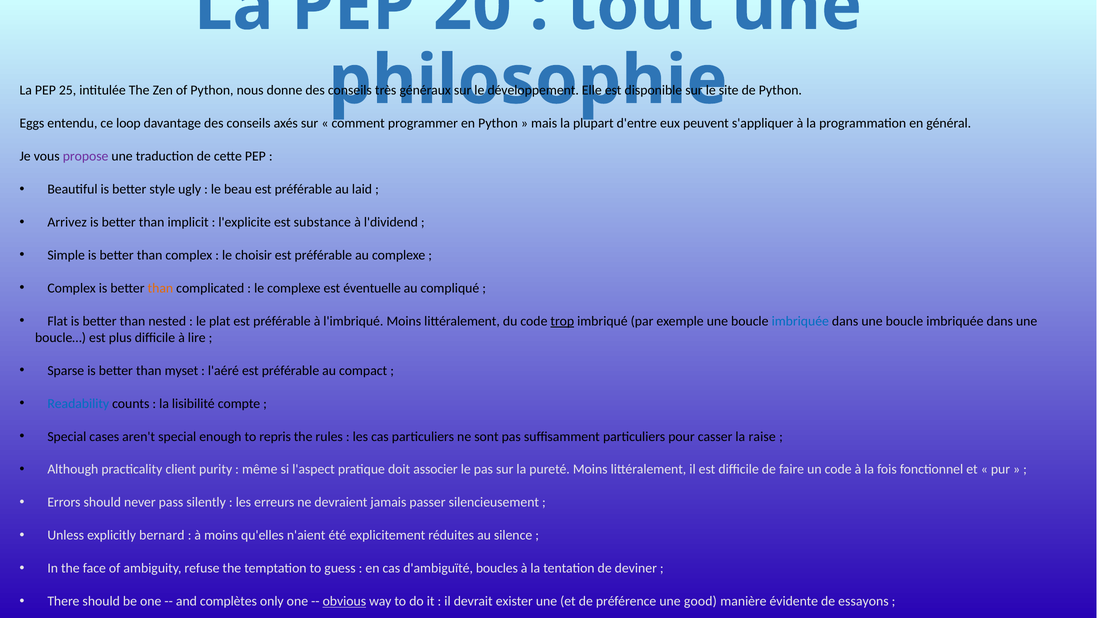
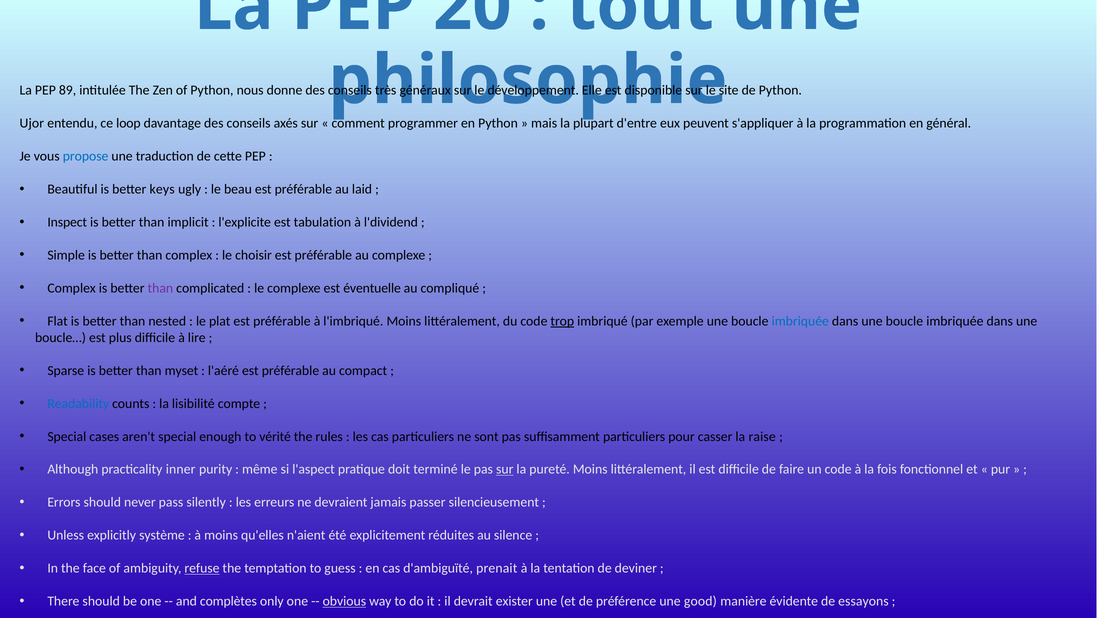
25: 25 -> 89 (68, 90)
Eggs: Eggs -> Ujor (32, 123)
propose colour: purple -> blue (86, 156)
style: style -> keys (162, 189)
Arrivez: Arrivez -> Inspect (67, 222)
substance: substance -> tabulation (322, 222)
than colour: orange -> purple (160, 288)
repris: repris -> vérité (275, 437)
client: client -> inner (181, 470)
associer: associer -> terminé (435, 470)
sur underline: none -> present (505, 470)
bernard: bernard -> système (162, 536)
refuse underline: none -> present (202, 568)
boucles: boucles -> prenait (497, 568)
